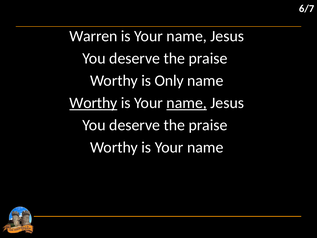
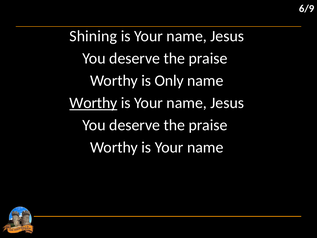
6/7: 6/7 -> 6/9 (307, 9)
Warren: Warren -> Shining (93, 36)
name underline: present -> none (187, 103)
